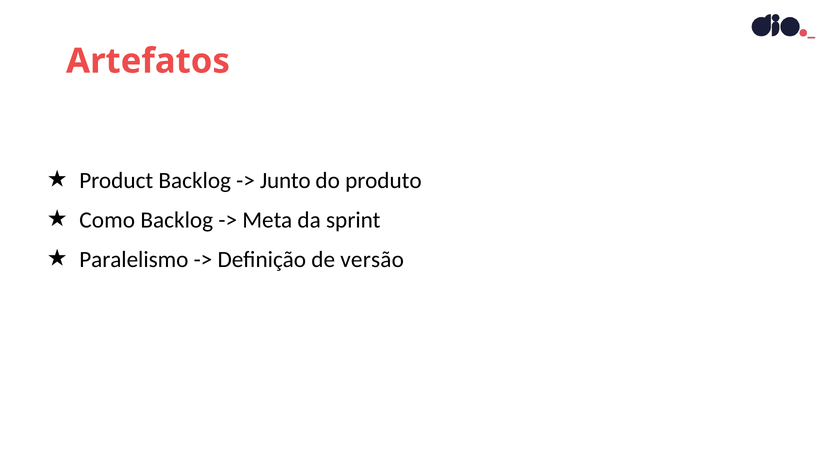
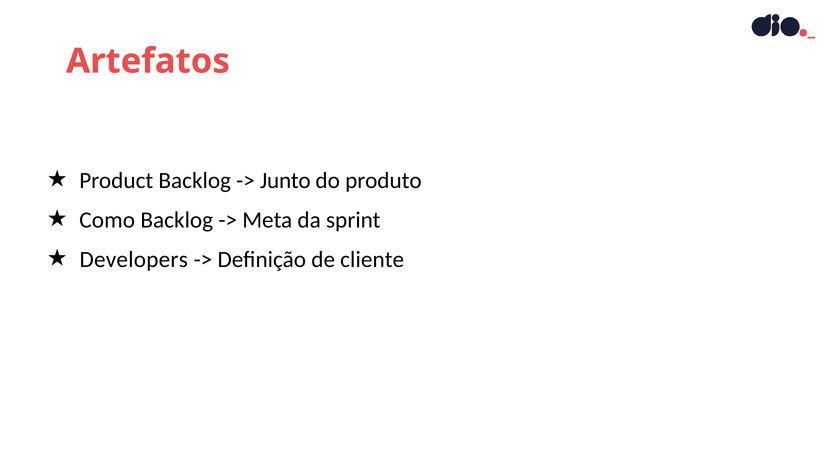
Paralelismo: Paralelismo -> Developers (134, 259)
versão: versão -> cliente (372, 259)
